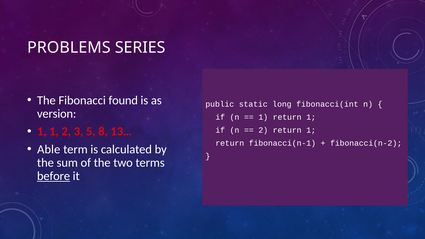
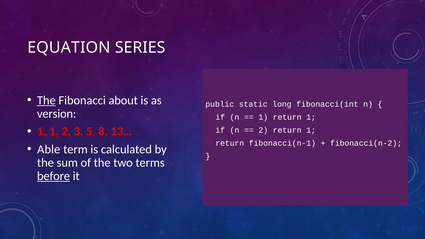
PROBLEMS: PROBLEMS -> EQUATION (69, 48)
The underline: none -> present (46, 100)
found: found -> about (123, 100)
